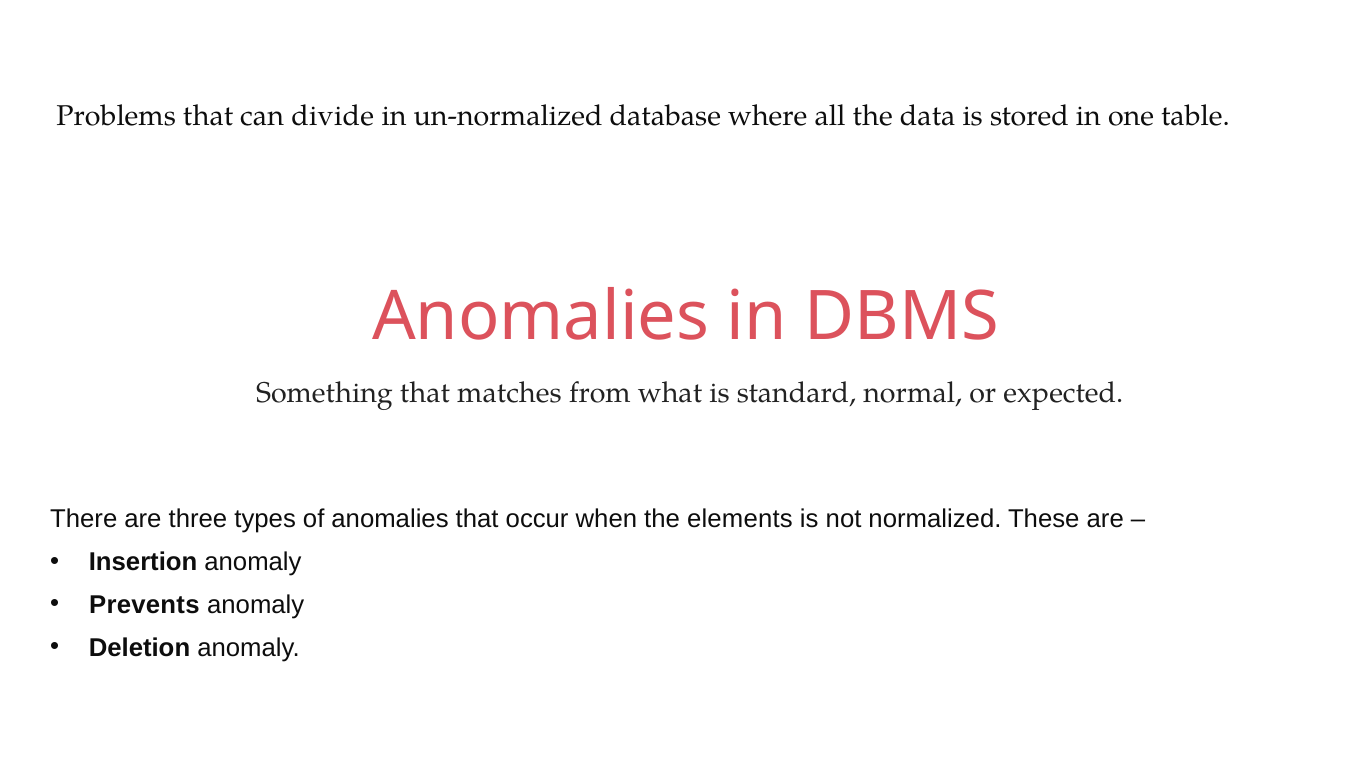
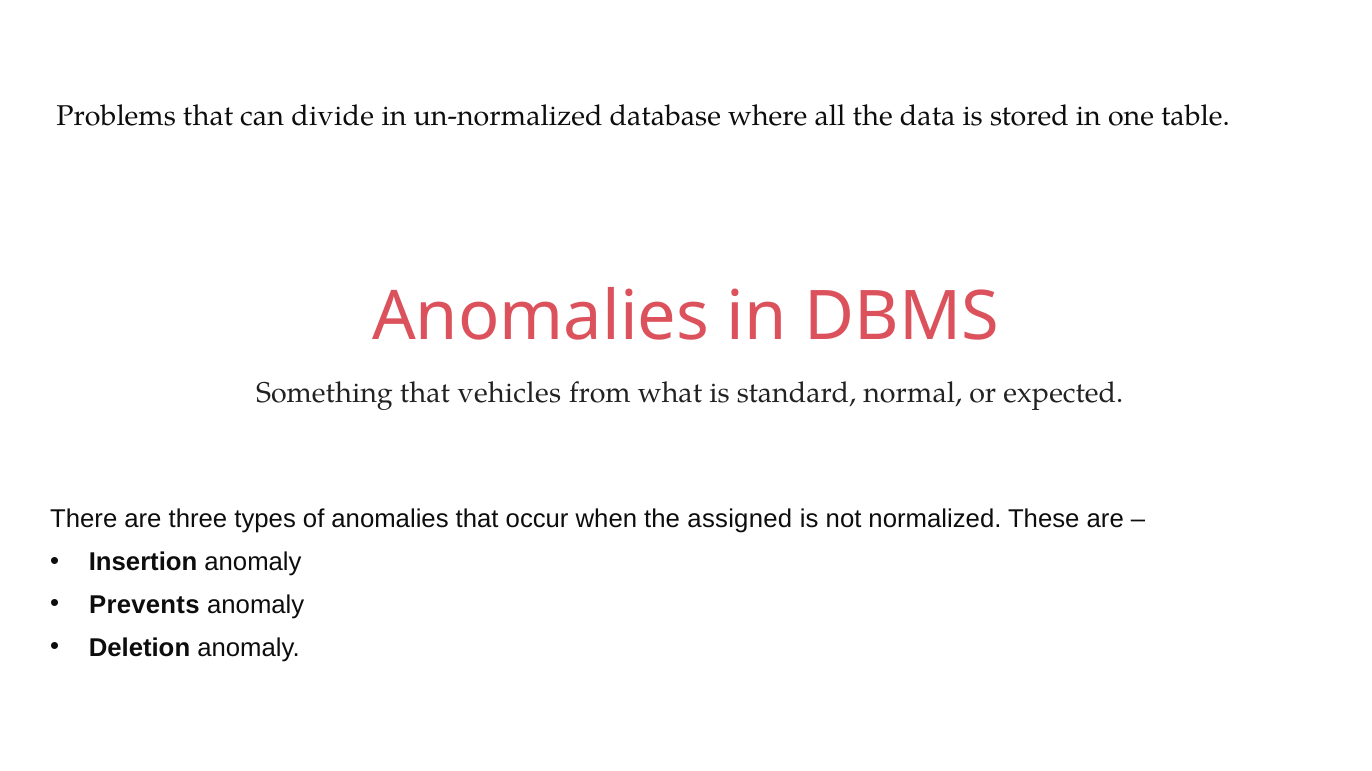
matches: matches -> vehicles (509, 394)
elements: elements -> assigned (740, 520)
